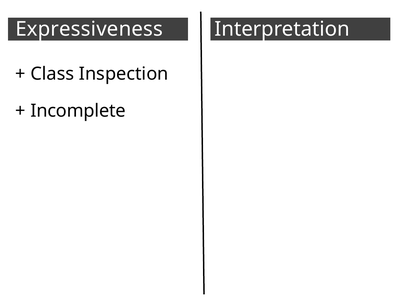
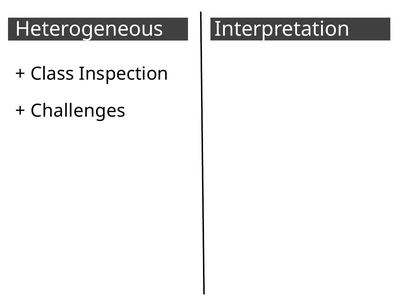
Expressiveness: Expressiveness -> Heterogeneous (89, 29)
Incomplete: Incomplete -> Challenges (78, 111)
